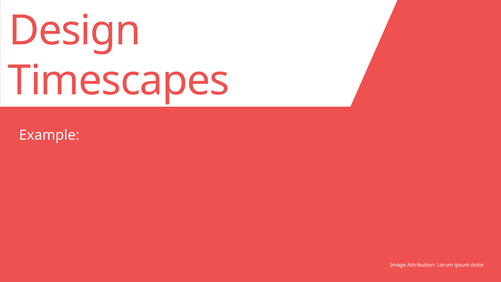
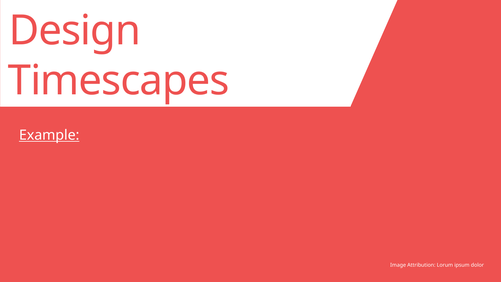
Example underline: none -> present (49, 135)
